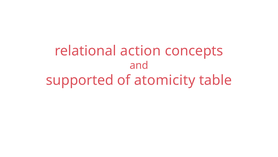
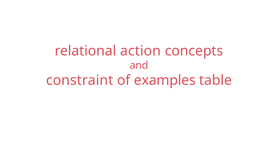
supported: supported -> constraint (80, 80)
atomicity: atomicity -> examples (165, 80)
